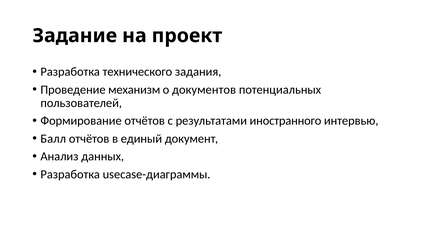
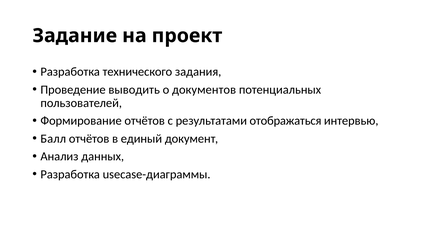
механизм: механизм -> выводить (134, 90)
иностранного: иностранного -> отображаться (286, 121)
